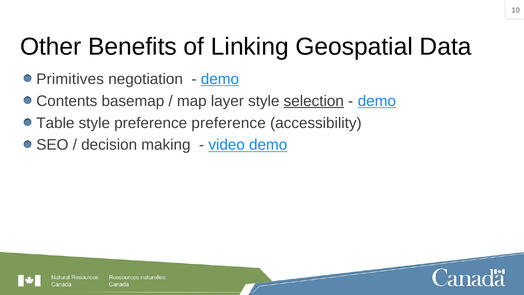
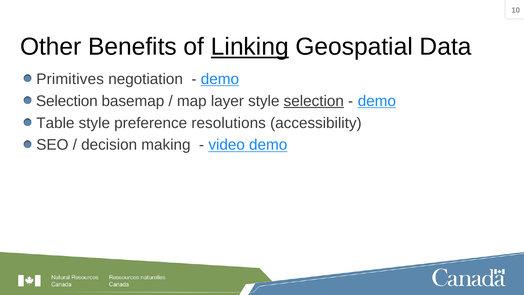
Linking underline: none -> present (250, 47)
Contents: Contents -> Selection (67, 101)
preference preference: preference -> resolutions (229, 123)
